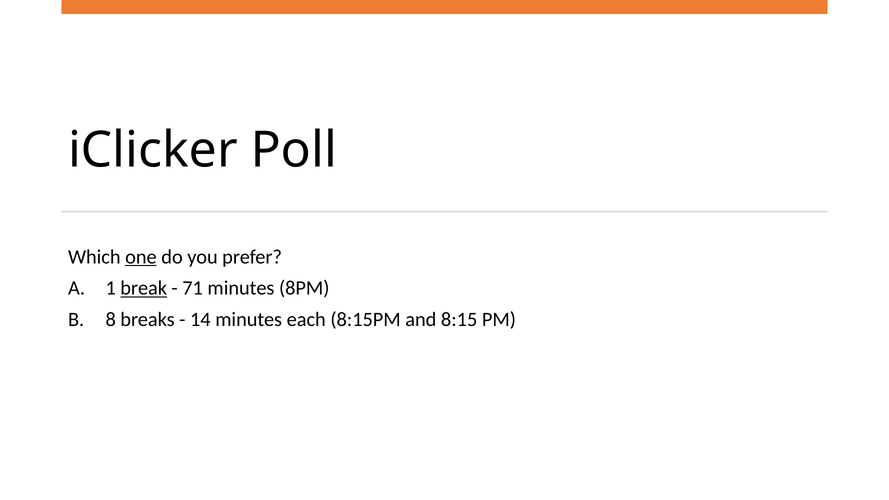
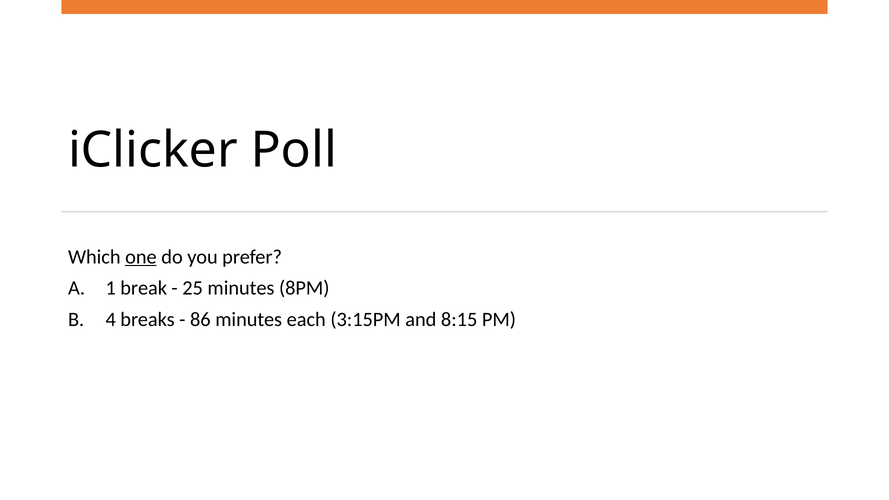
break underline: present -> none (144, 288)
71: 71 -> 25 (193, 288)
8: 8 -> 4 (111, 319)
14: 14 -> 86 (200, 319)
8:15PM: 8:15PM -> 3:15PM (366, 319)
